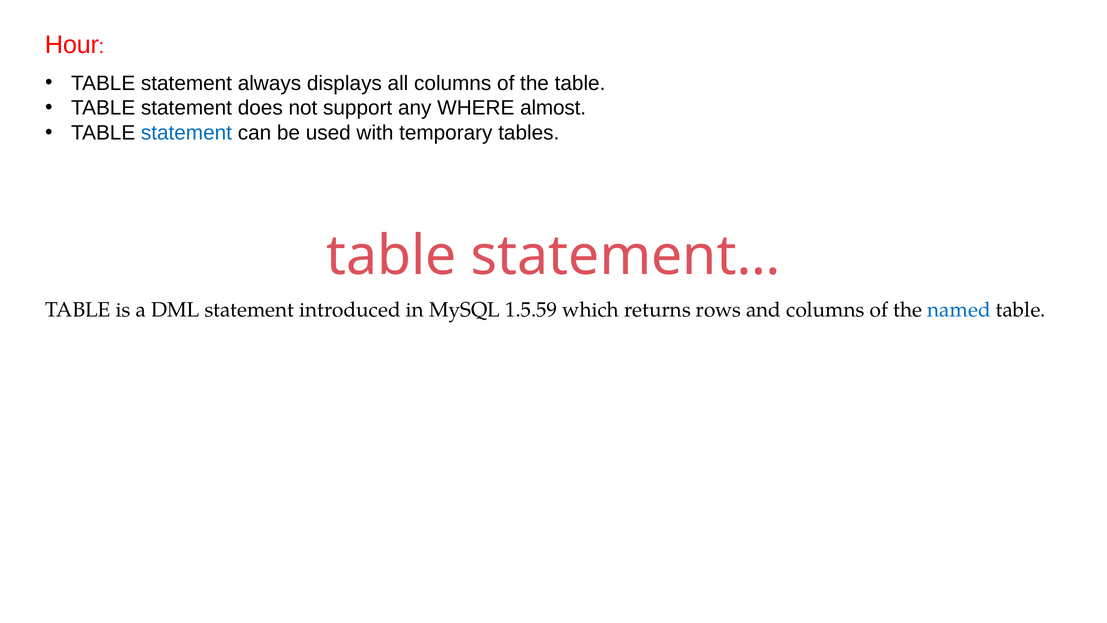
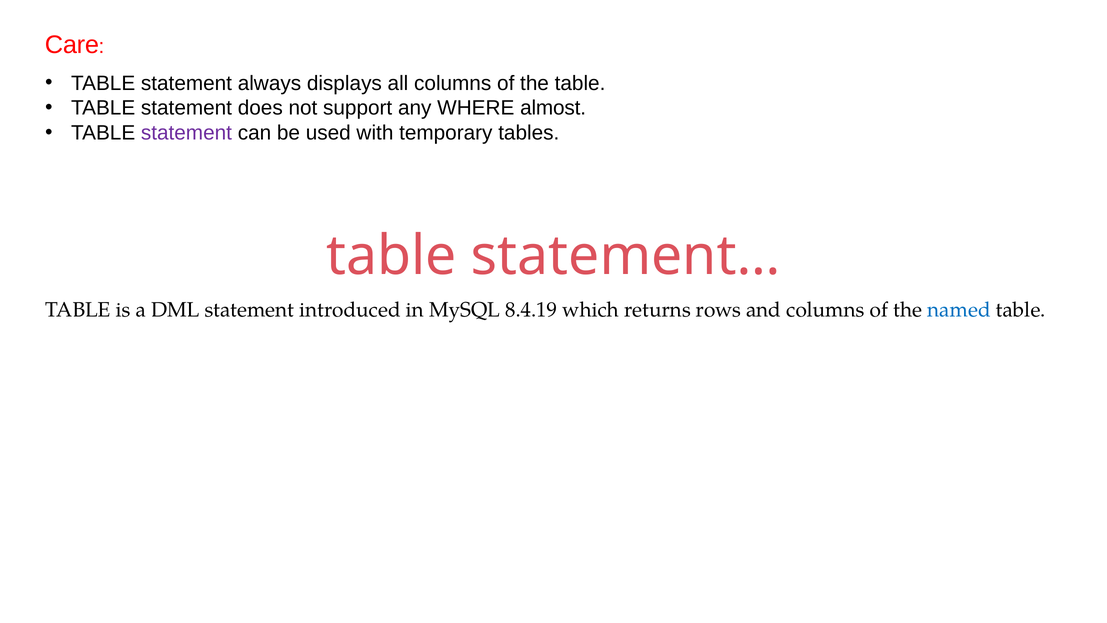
Hour: Hour -> Care (72, 45)
statement colour: blue -> purple (186, 133)
1.5.59: 1.5.59 -> 8.4.19 (531, 310)
